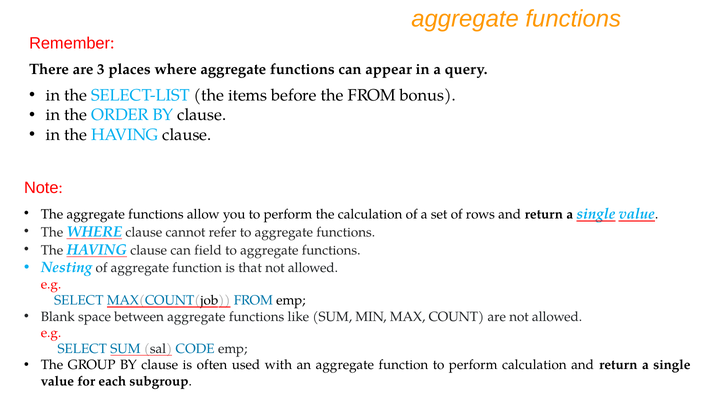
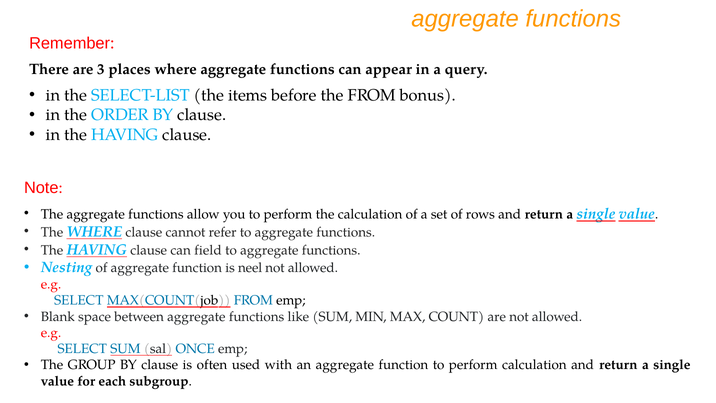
that: that -> neel (250, 268)
CODE: CODE -> ONCE (195, 349)
